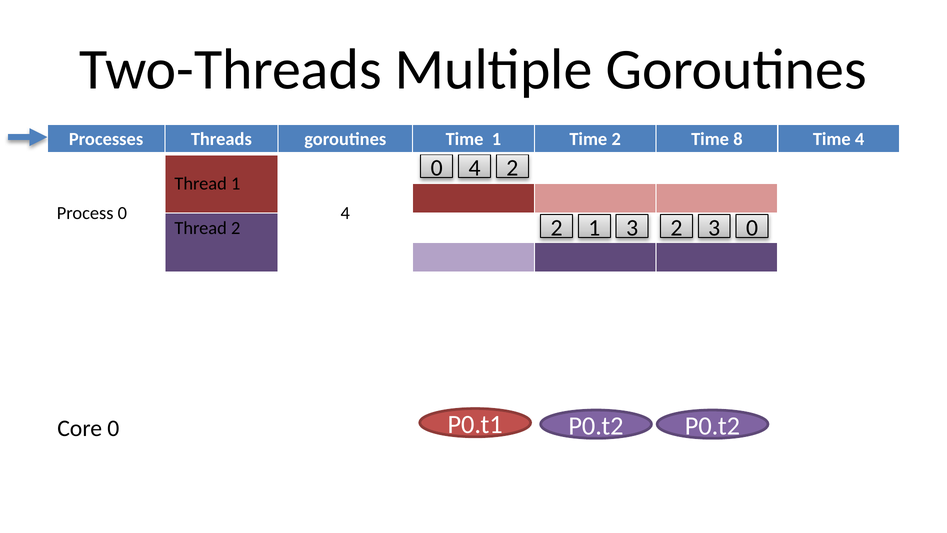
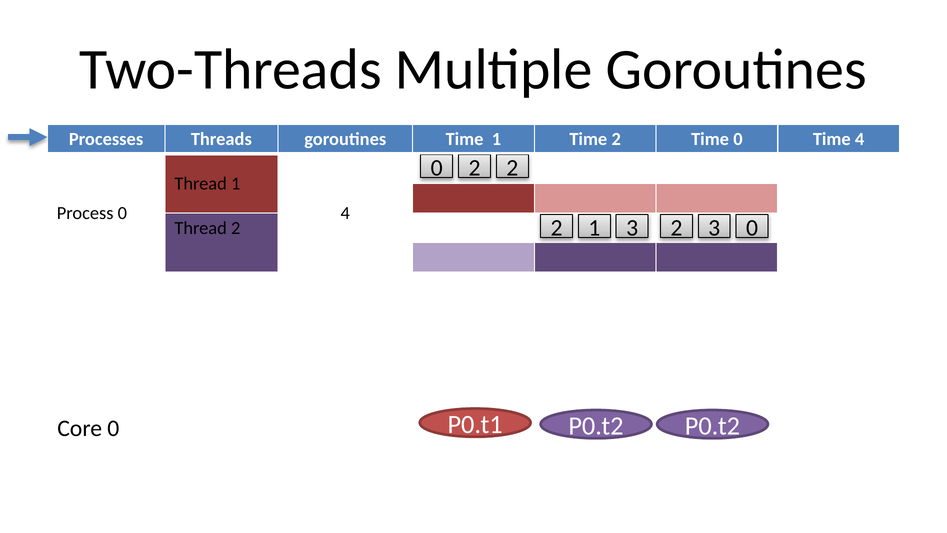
Time 8: 8 -> 0 (738, 139)
0 4: 4 -> 2 (474, 168)
